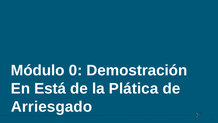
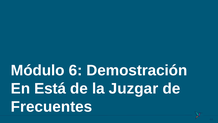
0: 0 -> 6 (75, 70)
Plática: Plática -> Juzgar (134, 88)
Arriesgado: Arriesgado -> Frecuentes (52, 106)
